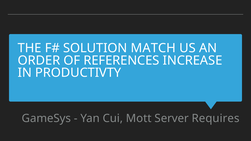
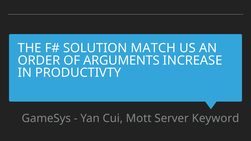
REFERENCES: REFERENCES -> ARGUMENTS (122, 61)
Requires: Requires -> Keyword (216, 118)
